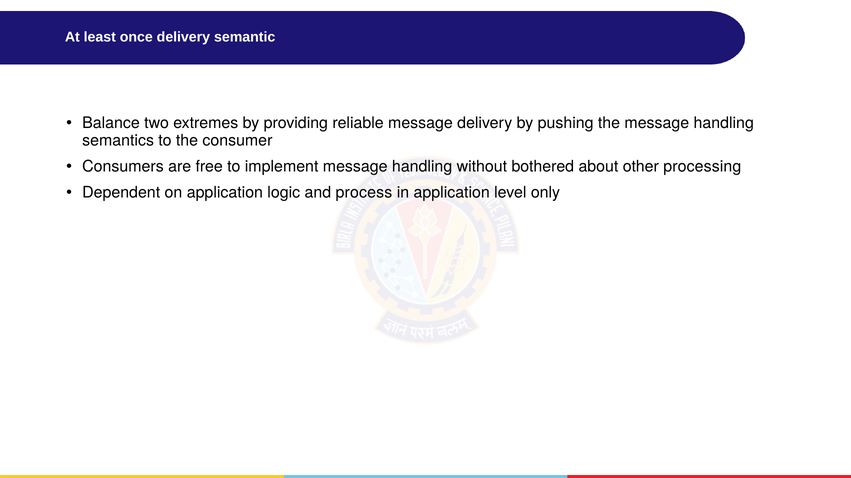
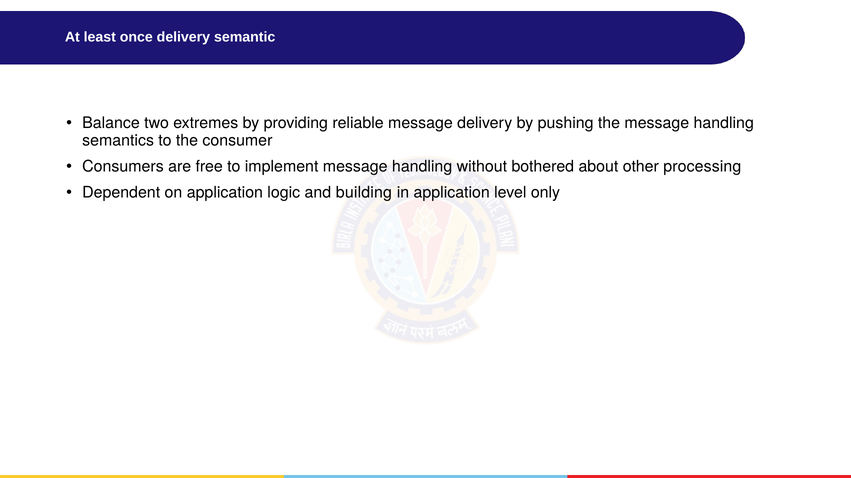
process: process -> building (364, 193)
